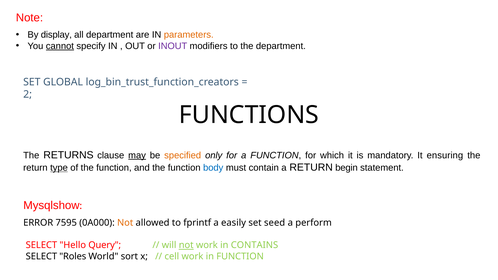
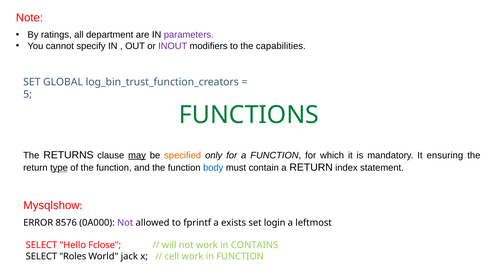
display: display -> ratings (56, 35)
parameters colour: orange -> purple (189, 35)
cannot underline: present -> none (60, 46)
the department: department -> capabilities (281, 46)
2: 2 -> 5 (28, 95)
FUNCTIONS colour: black -> green (249, 115)
begin: begin -> index (346, 168)
7595: 7595 -> 8576 (66, 223)
Not colour: orange -> purple (125, 223)
easily: easily -> exists (234, 223)
seed: seed -> login (275, 223)
perform: perform -> leftmost (314, 223)
Query: Query -> Fclose (105, 245)
not underline: present -> none (186, 245)
sort: sort -> jack (129, 257)
